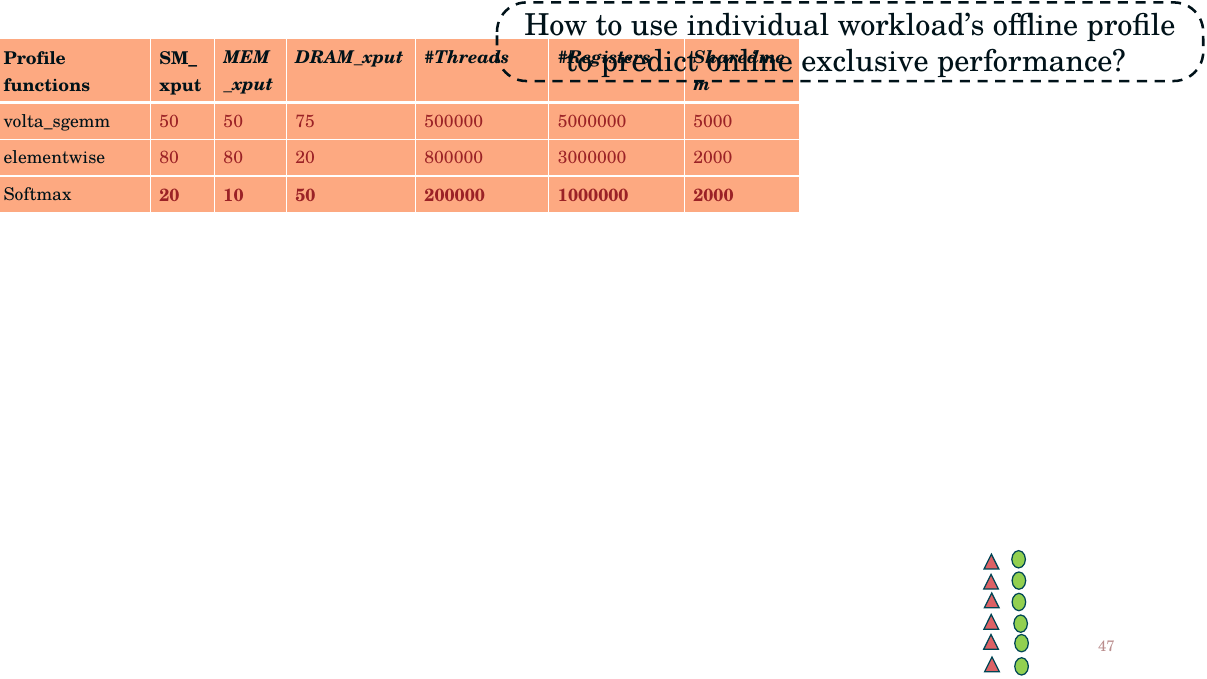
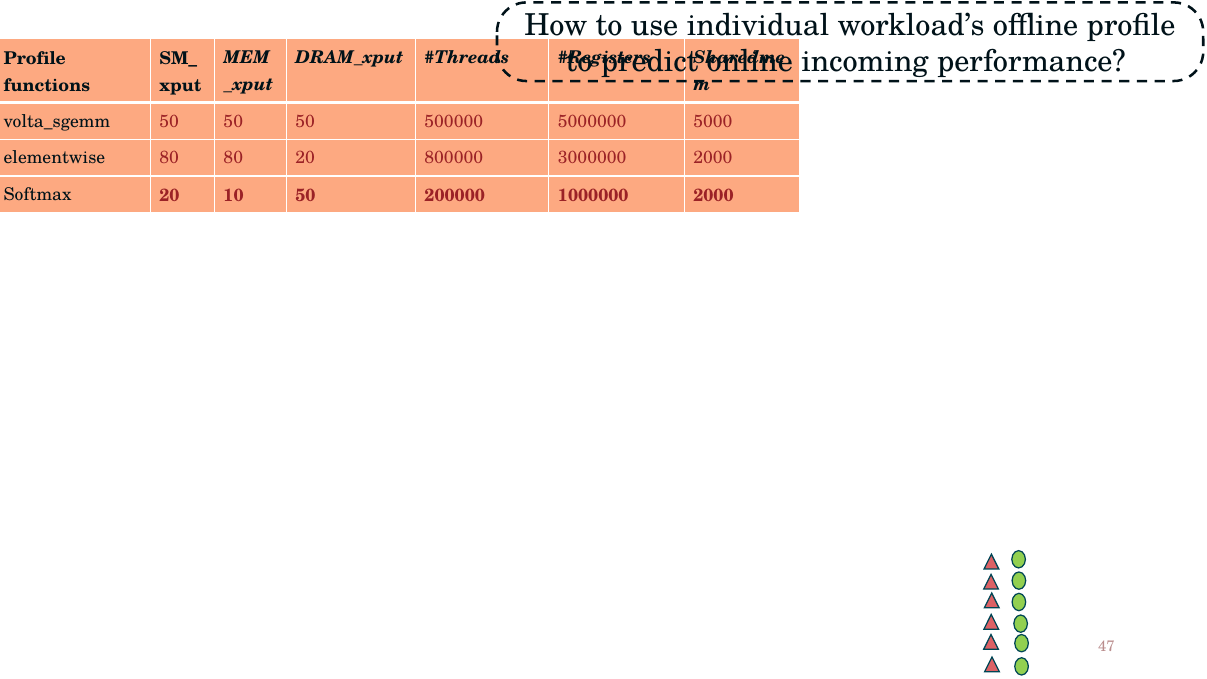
exclusive: exclusive -> incoming (865, 62)
50 50 75: 75 -> 50 (305, 121)
